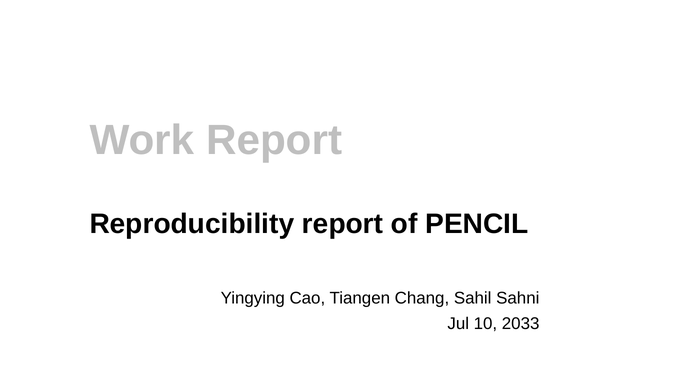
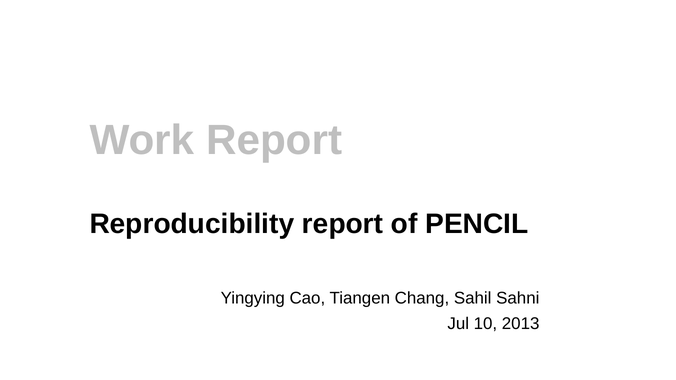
2033: 2033 -> 2013 (521, 324)
